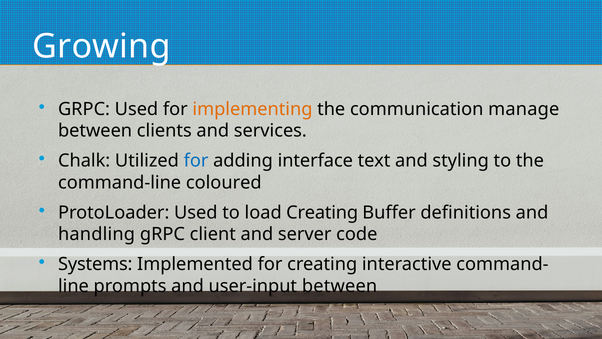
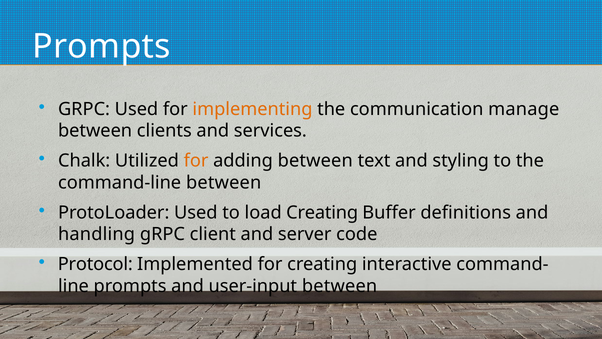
Growing: Growing -> Prompts (101, 46)
for colour: blue -> orange (196, 161)
adding interface: interface -> between (315, 161)
command-line coloured: coloured -> between (224, 182)
Systems: Systems -> Protocol (95, 264)
